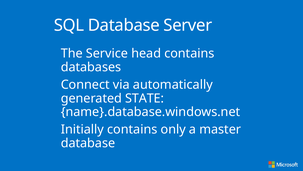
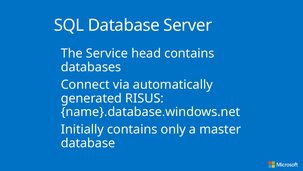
STATE: STATE -> RISUS (145, 98)
